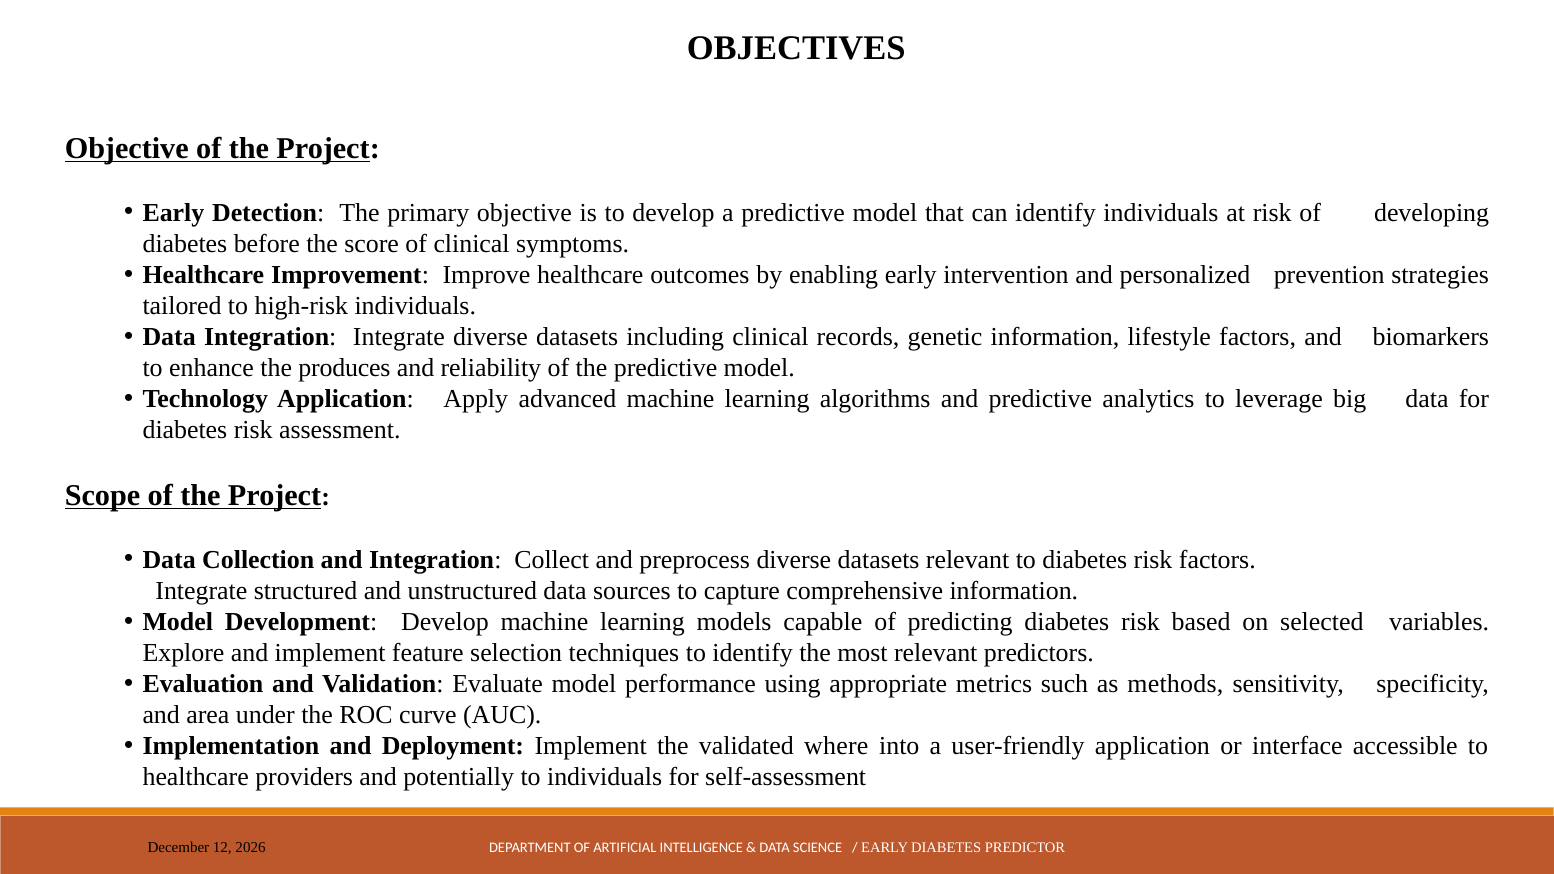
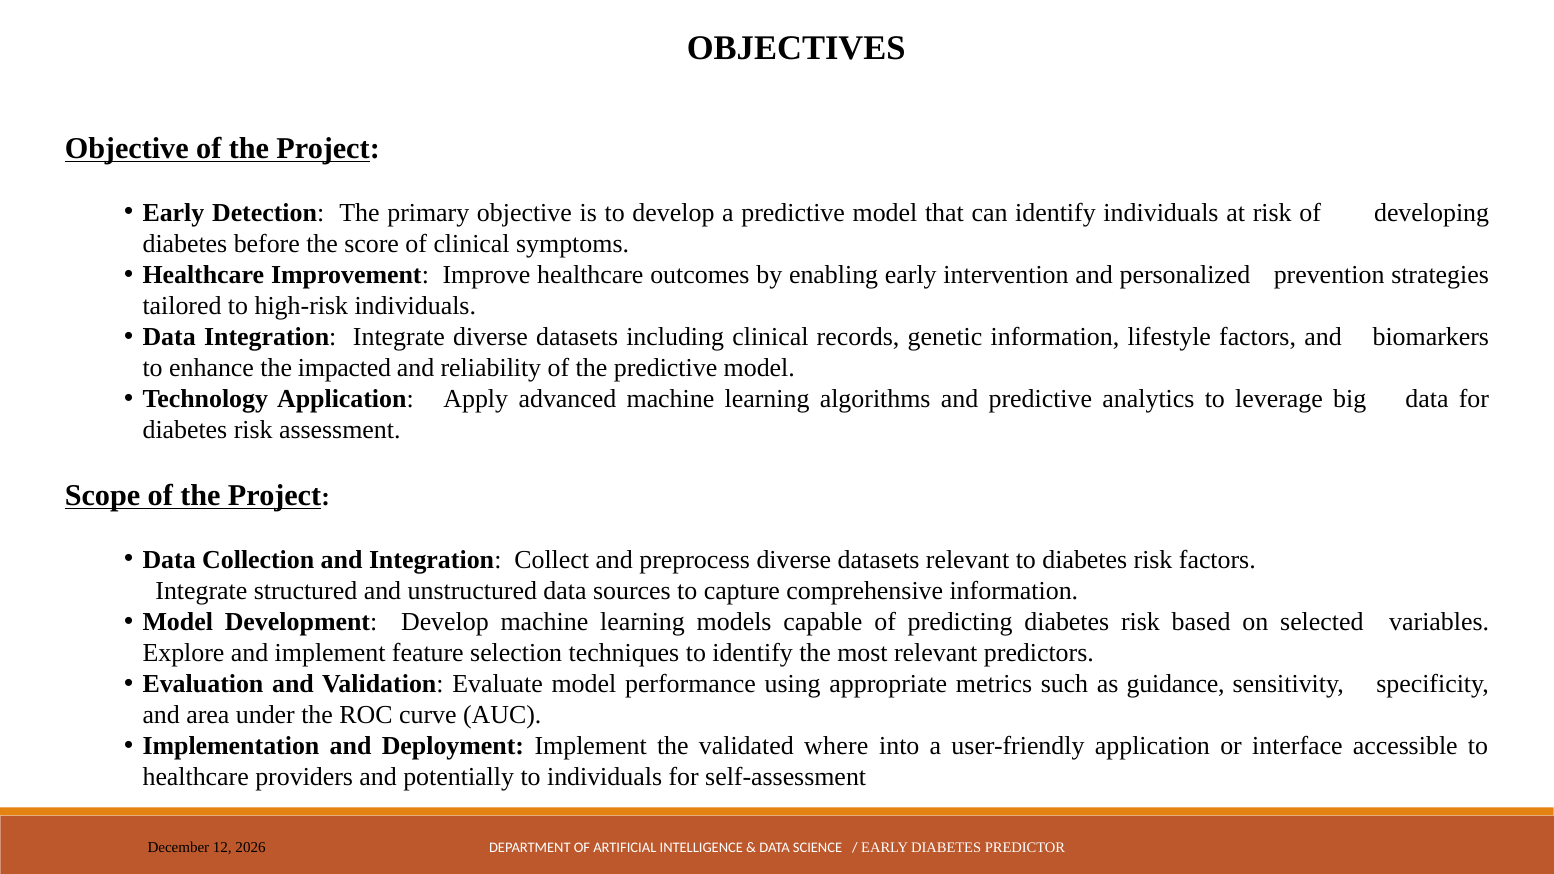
produces: produces -> impacted (345, 368)
methods: methods -> guidance (1176, 684)
